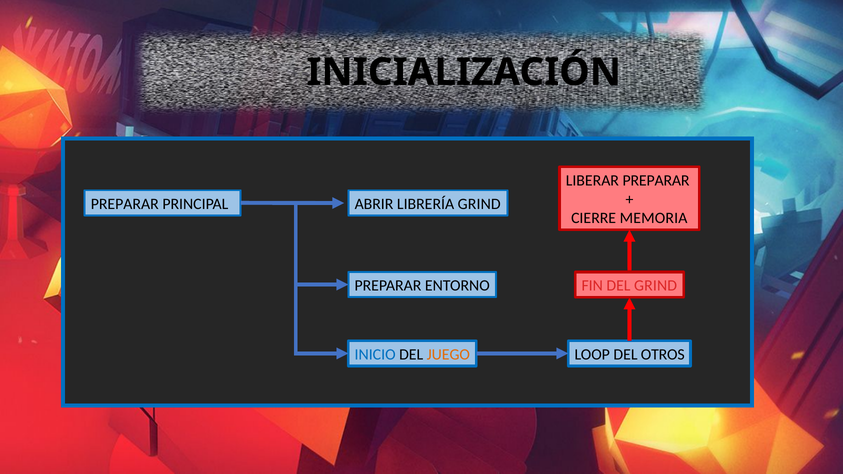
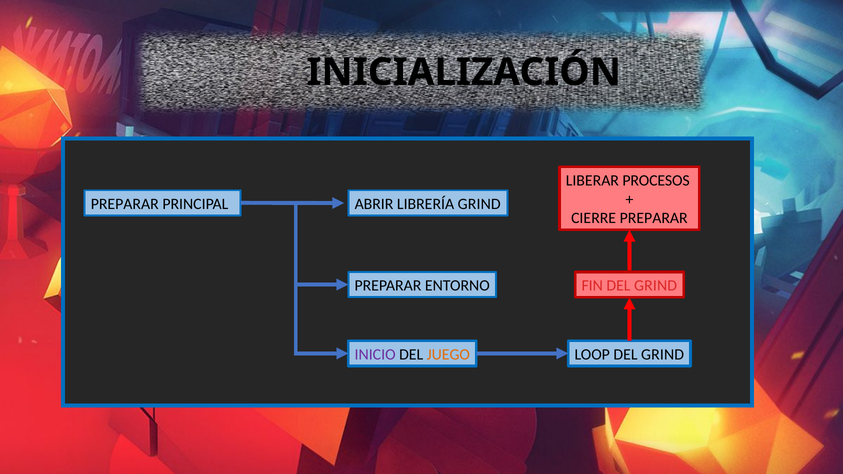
LIBERAR PREPARAR: PREPARAR -> PROCESOS (656, 180)
CIERRE MEMORIA: MEMORIA -> PREPARAR (654, 218)
INICIO colour: blue -> purple (375, 355)
LOOP DEL OTROS: OTROS -> GRIND (663, 355)
